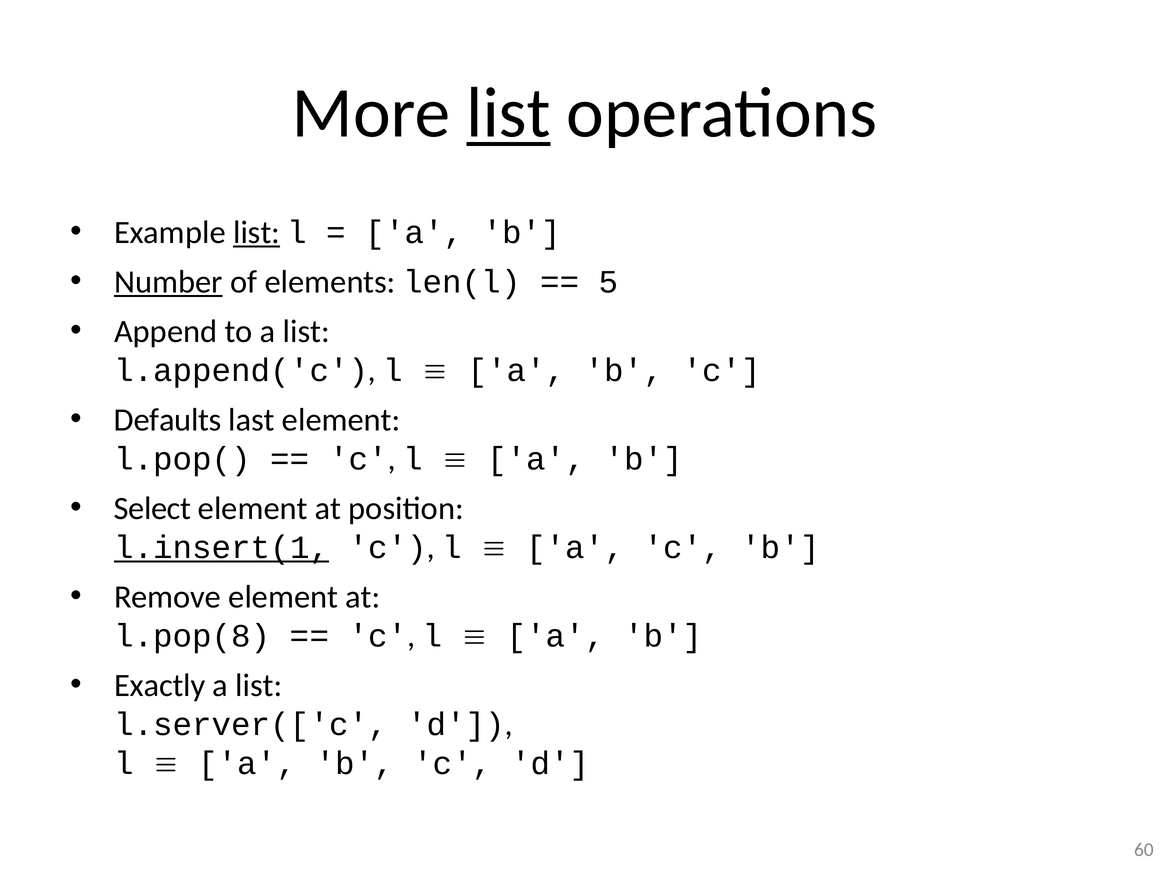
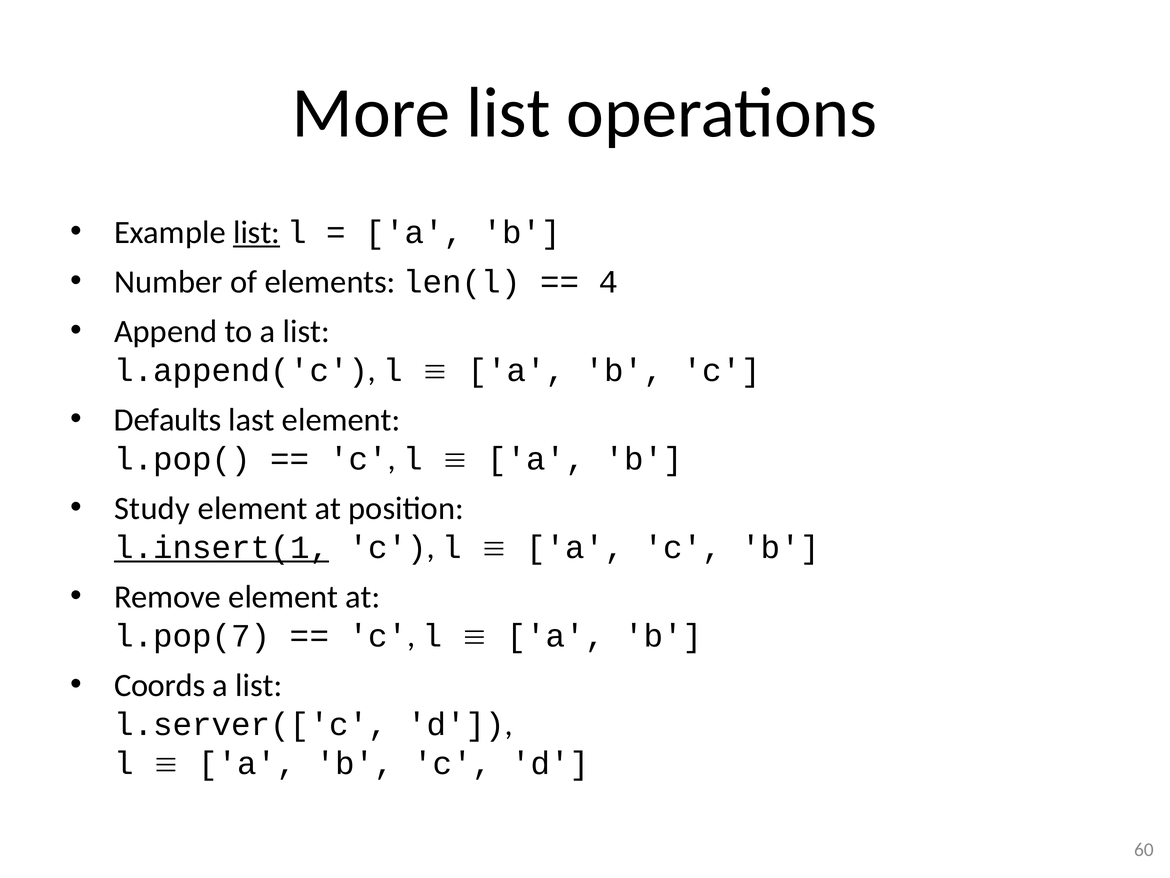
list underline: present -> none (508, 113)
Number underline: present -> none (168, 282)
5: 5 -> 4 (609, 282)
Select: Select -> Study (152, 508)
l.pop(8: l.pop(8 -> l.pop(7 (192, 636)
Exactly: Exactly -> Coords (160, 685)
